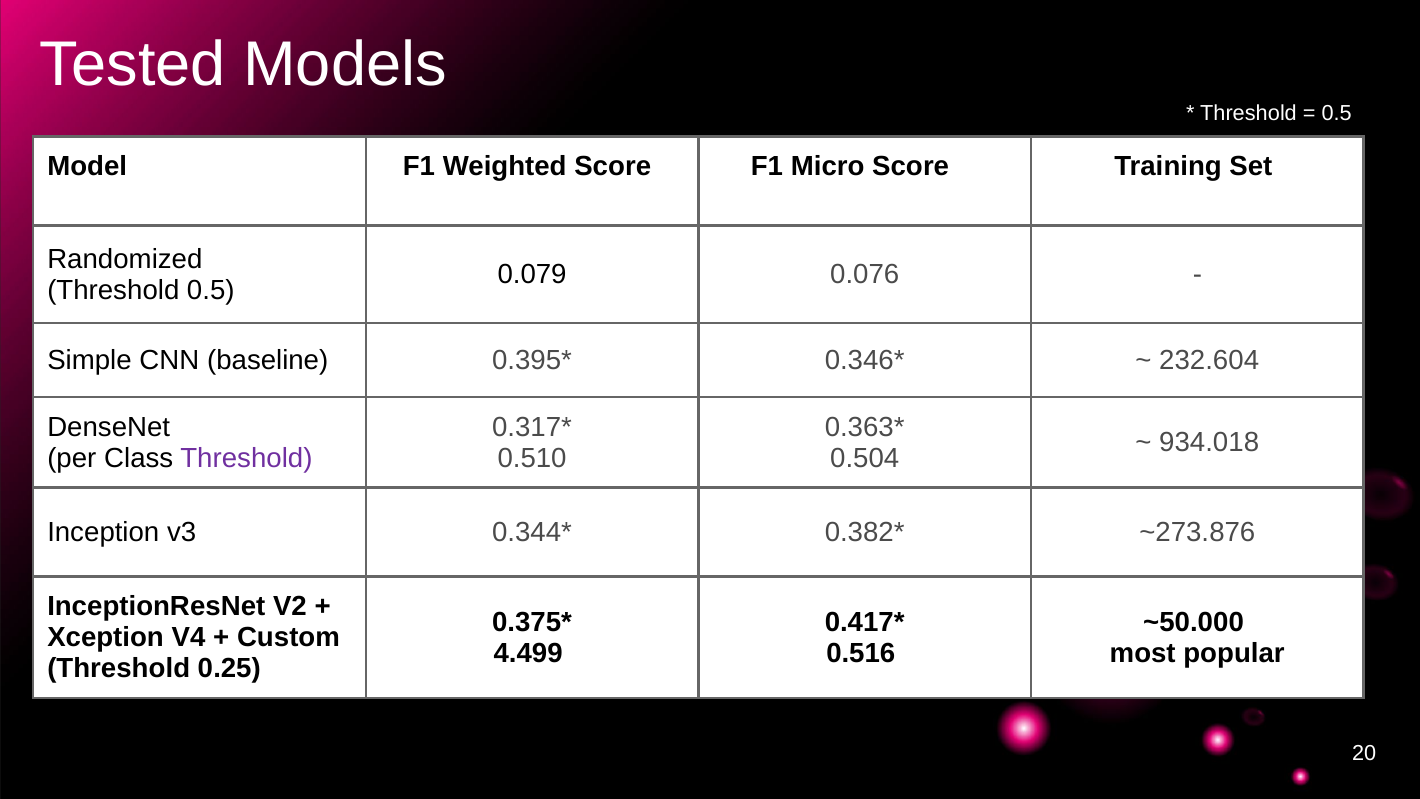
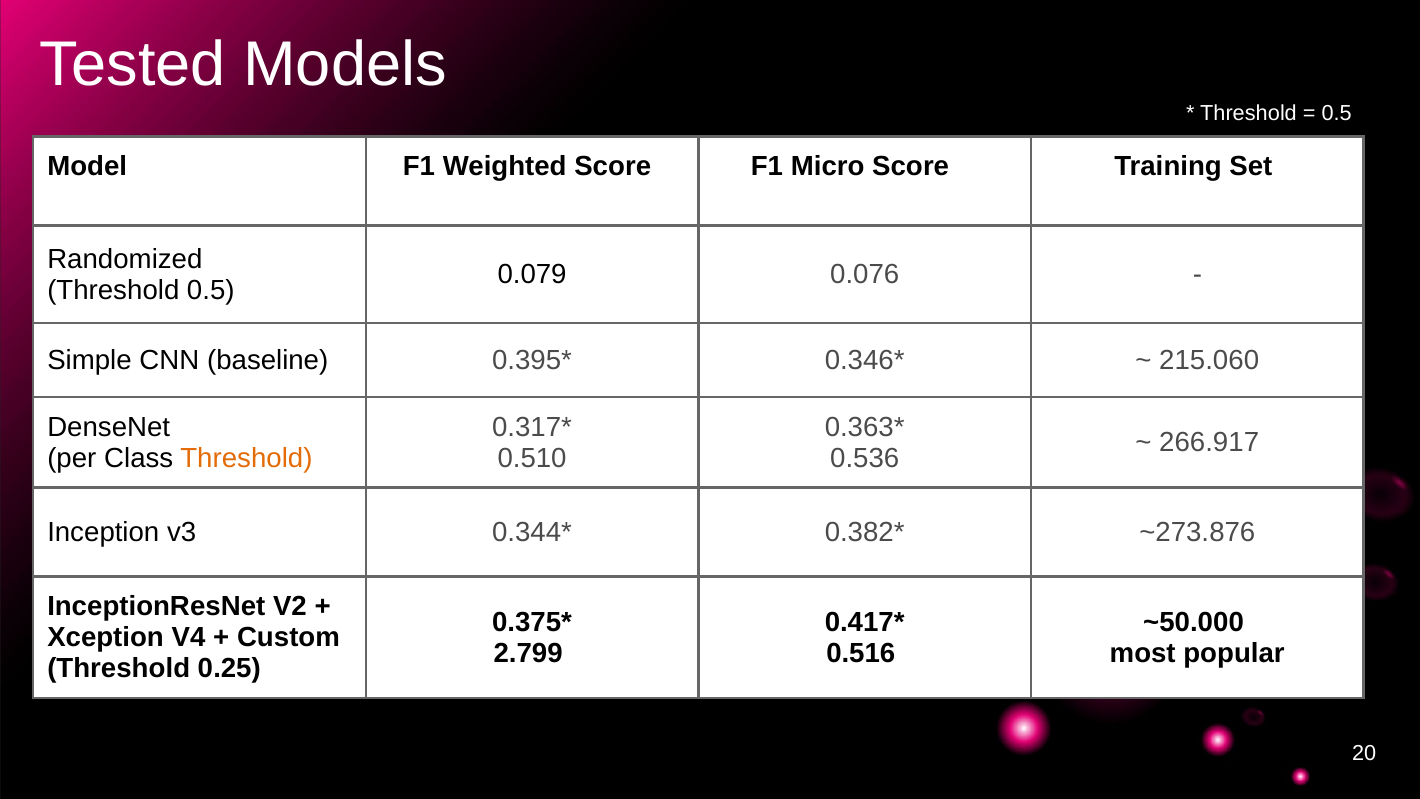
232.604: 232.604 -> 215.060 (1209, 360)
934.018: 934.018 -> 266.917 (1209, 443)
Threshold colour: purple -> orange (246, 458)
0.504: 0.504 -> 0.536 (865, 458)
4.499: 4.499 -> 2.799 (528, 653)
